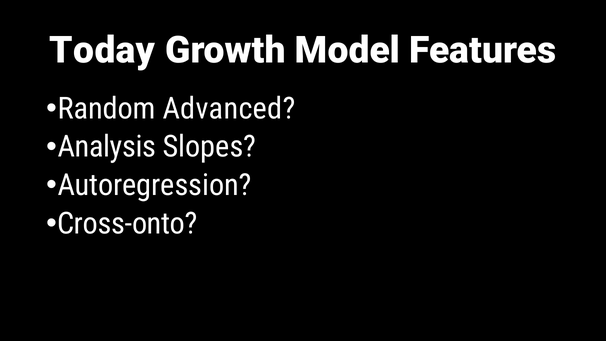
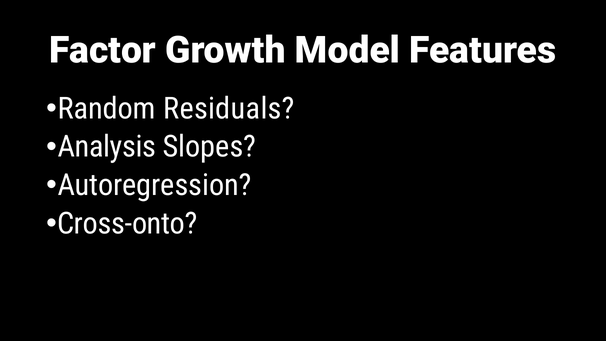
Today: Today -> Factor (103, 51)
Advanced: Advanced -> Residuals (229, 109)
